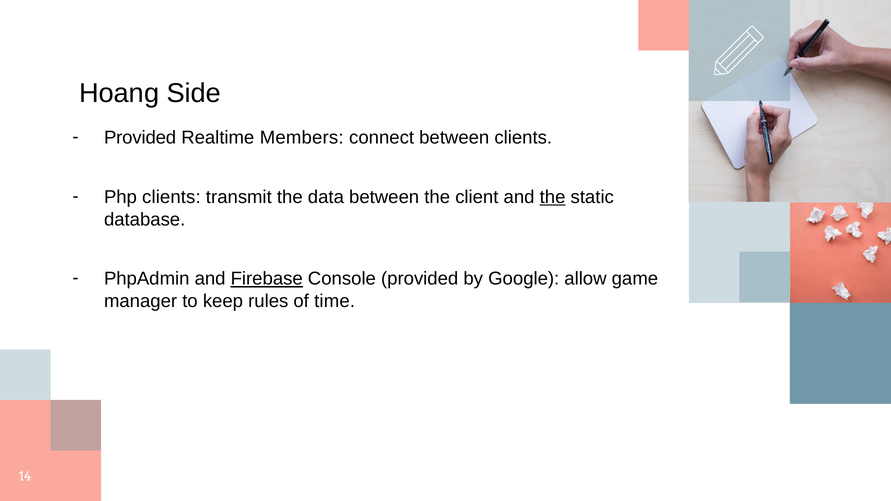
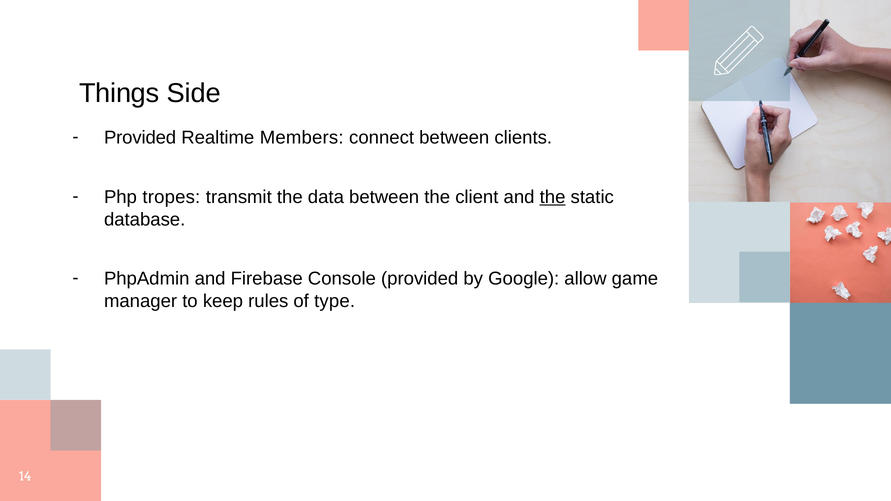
Hoang: Hoang -> Things (119, 93)
Php clients: clients -> tropes (171, 197)
Firebase underline: present -> none (267, 279)
time: time -> type (335, 301)
